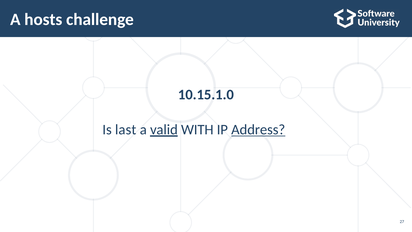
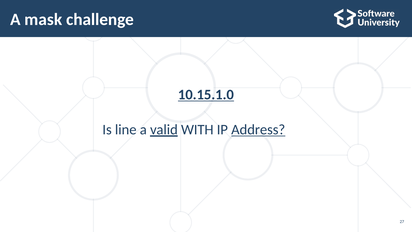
hosts: hosts -> mask (43, 20)
10.15.1.0 underline: none -> present (206, 95)
last: last -> line (126, 130)
